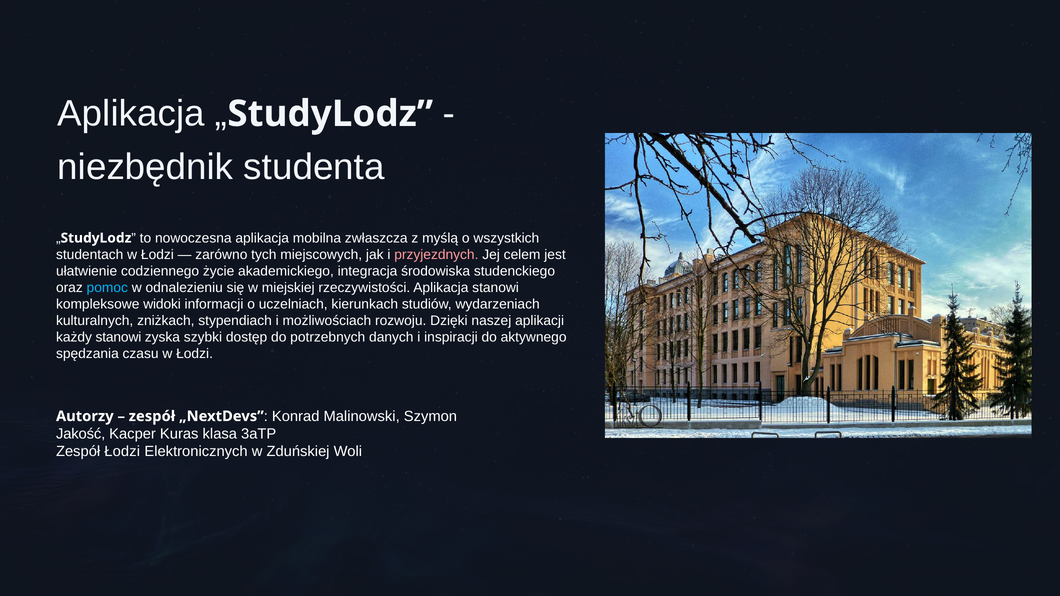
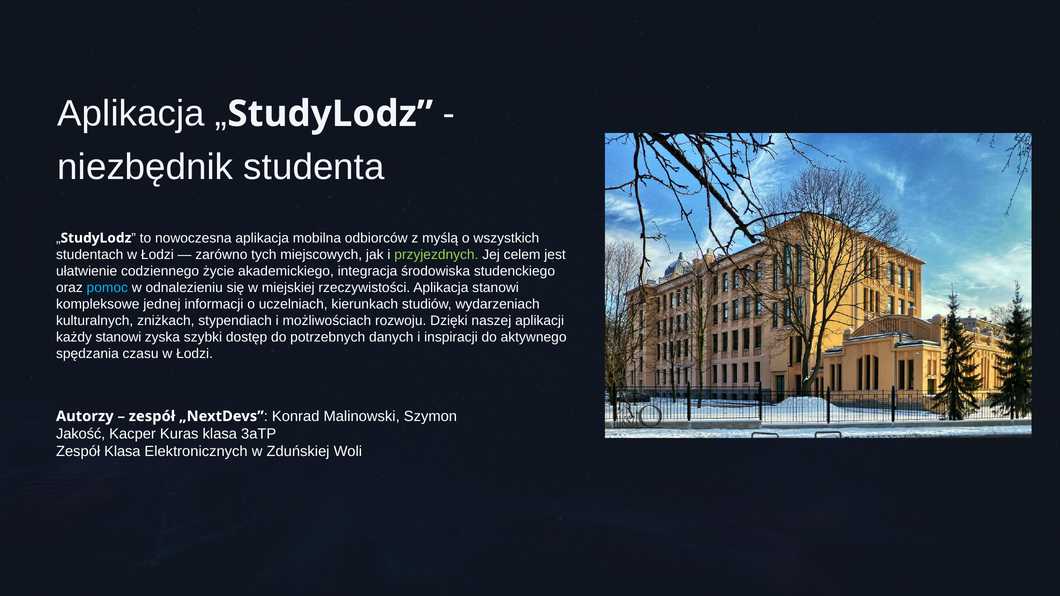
zwłaszcza: zwłaszcza -> odbiorców (376, 238)
przyjezdnych colour: pink -> light green (436, 255)
widoki: widoki -> jednej (162, 304)
Zespół Łodzi: Łodzi -> Klasa (122, 452)
